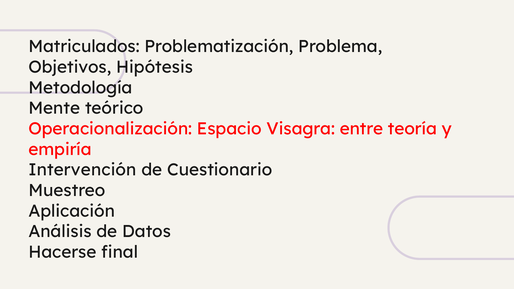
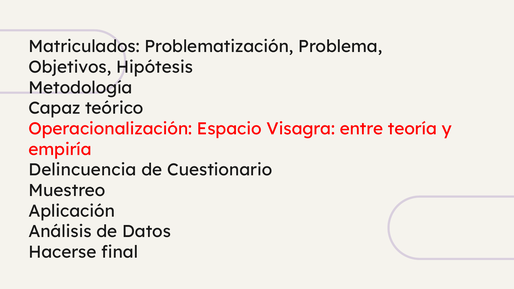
Mente: Mente -> Capaz (54, 108)
Intervención: Intervención -> Delincuencia (82, 170)
